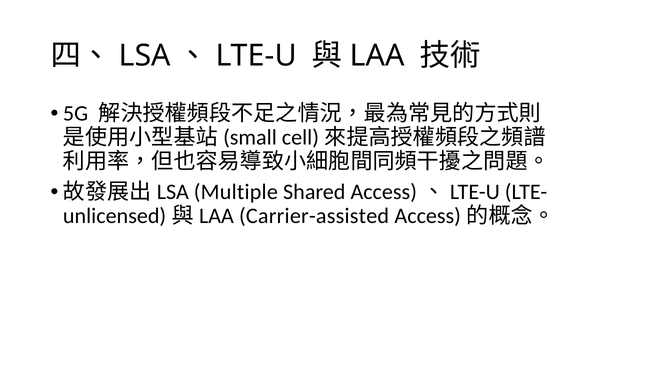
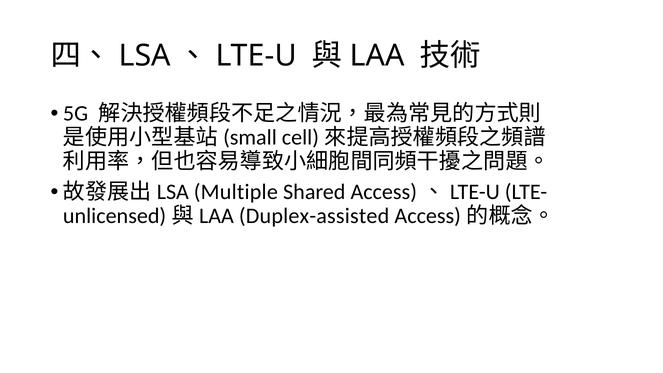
Carrier-assisted: Carrier-assisted -> Duplex-assisted (314, 216)
